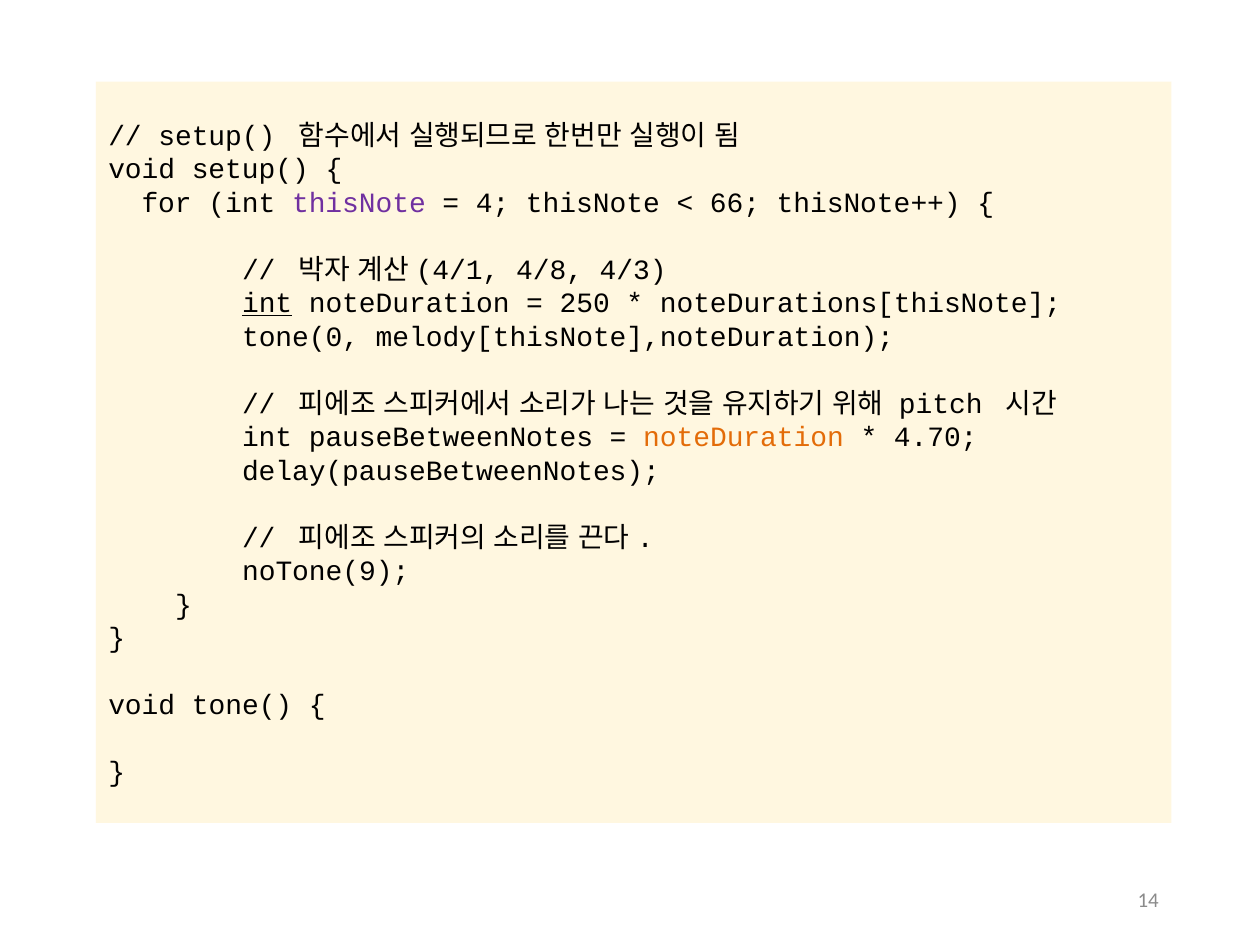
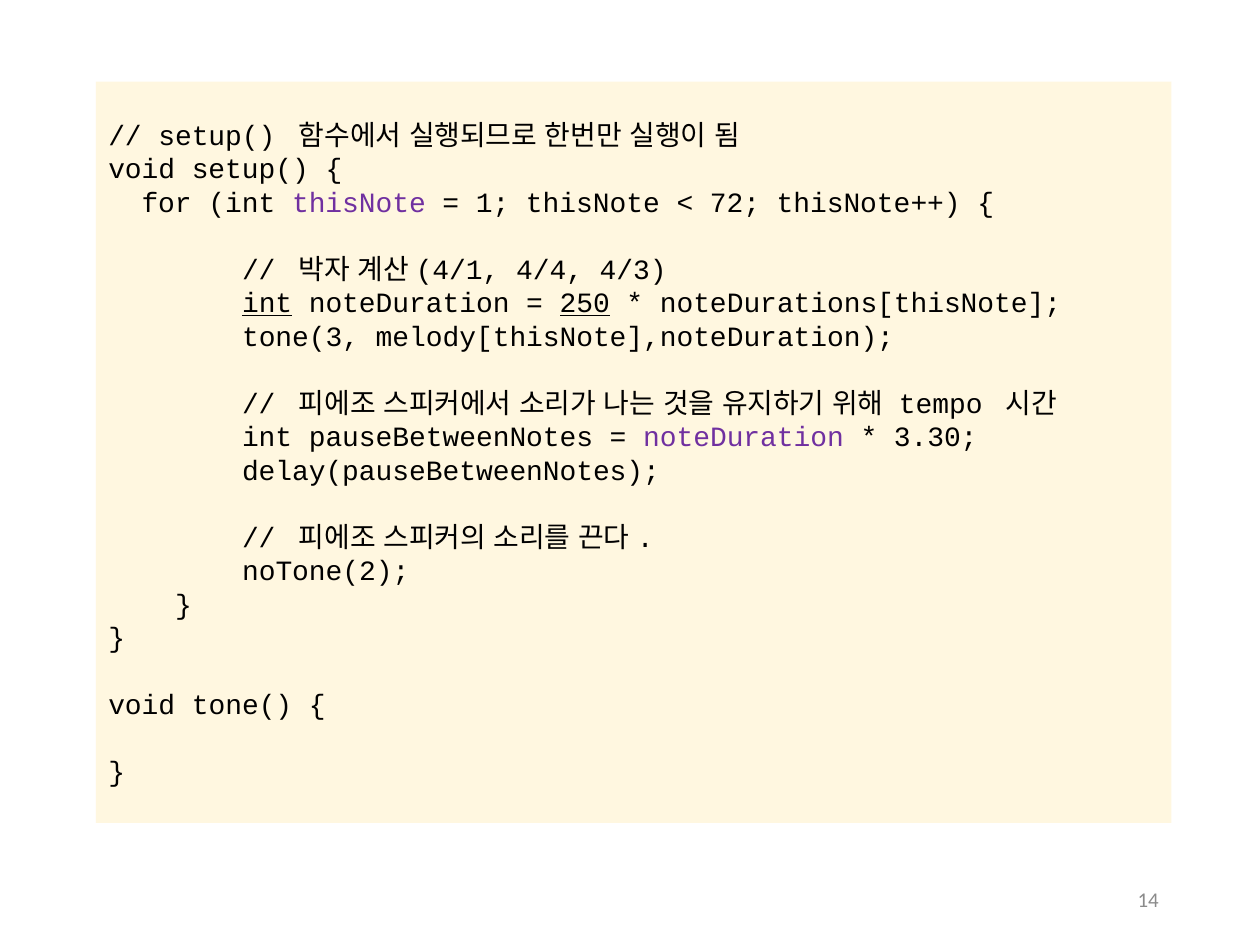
4: 4 -> 1 (493, 203)
66: 66 -> 72 (735, 203)
4/8: 4/8 -> 4/4 (550, 270)
250 underline: none -> present (585, 304)
tone(0: tone(0 -> tone(3 (301, 337)
pitch: pitch -> tempo (941, 404)
noteDuration colour: orange -> purple (744, 438)
4.70: 4.70 -> 3.30 (936, 438)
noTone(9: noTone(9 -> noTone(2 (326, 572)
